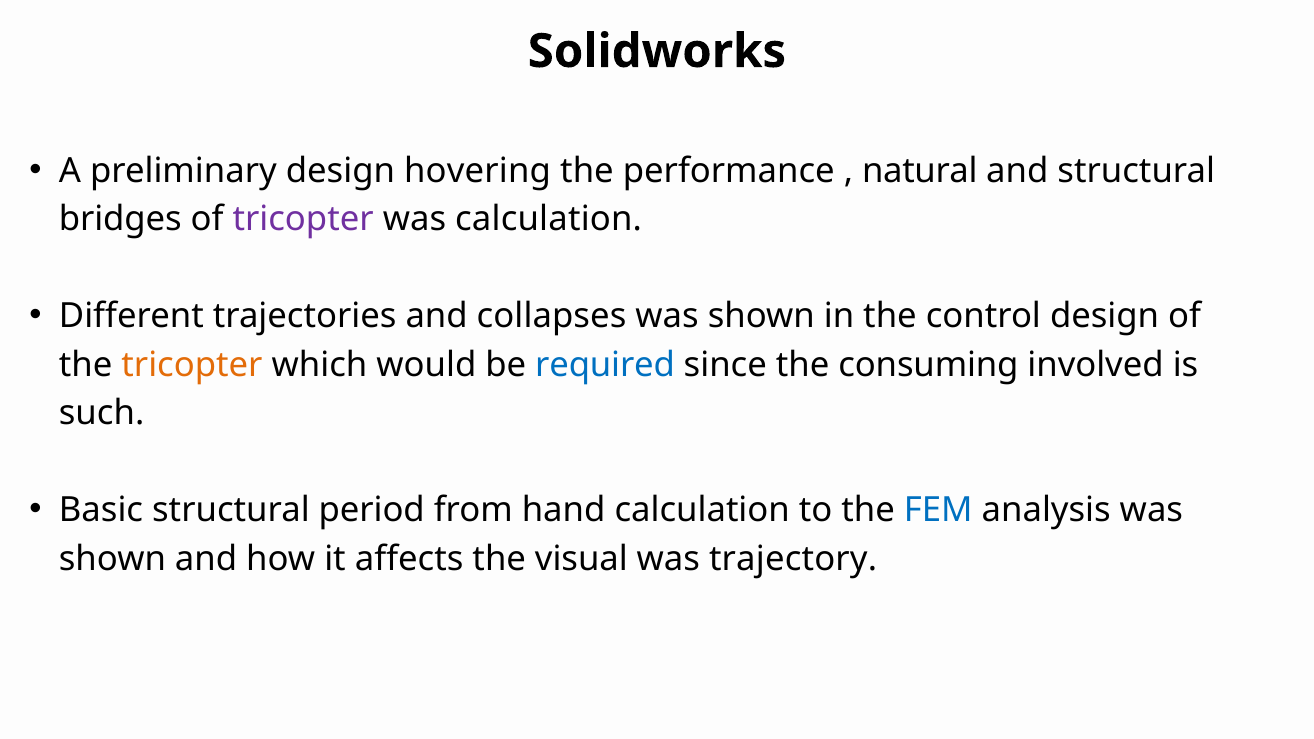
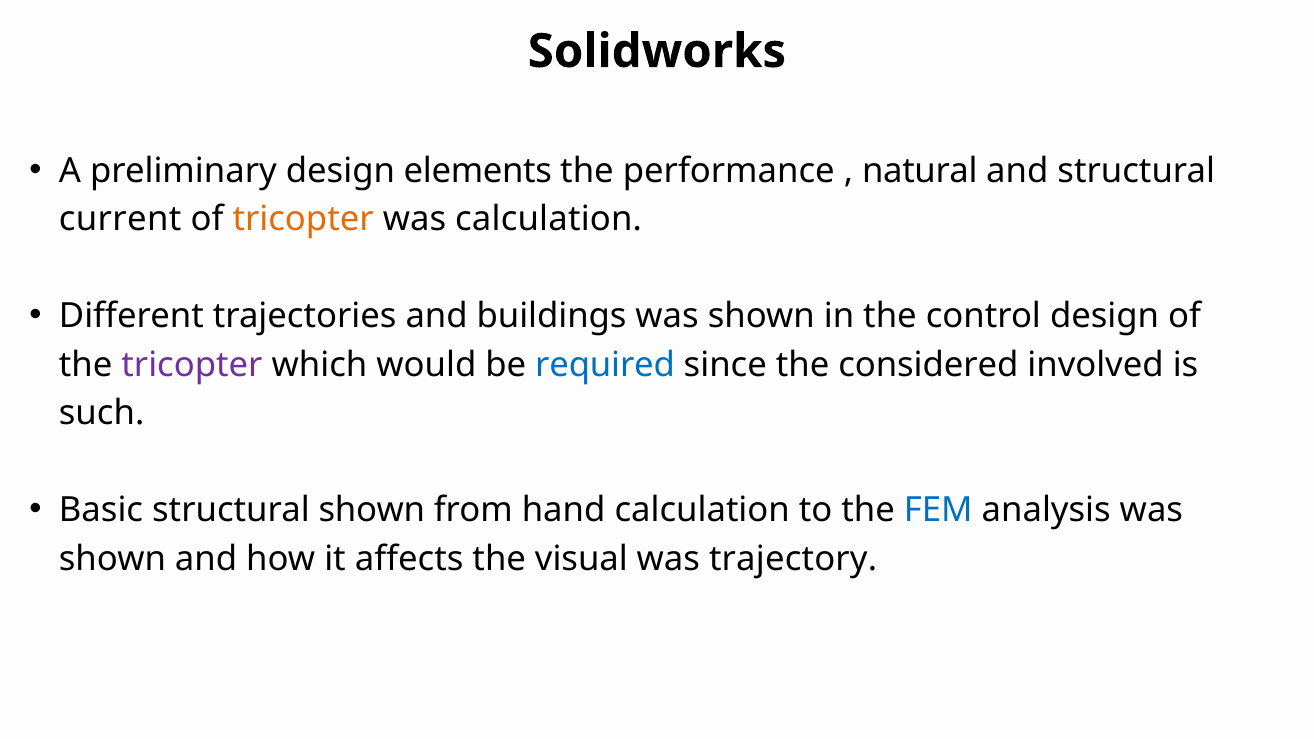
hovering: hovering -> elements (478, 171)
bridges: bridges -> current (120, 219)
tricopter colour: purple -> orange (303, 219)
collapses: collapses -> buildings (552, 316)
tricopter colour: orange -> purple (192, 365)
consuming: consuming -> considered (928, 365)
structural period: period -> shown (372, 510)
